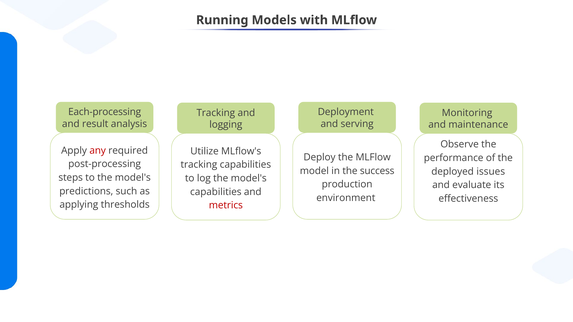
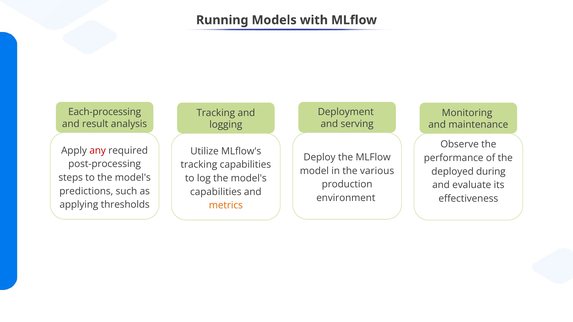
success: success -> various (377, 171)
issues: issues -> during (491, 172)
metrics colour: red -> orange (226, 206)
